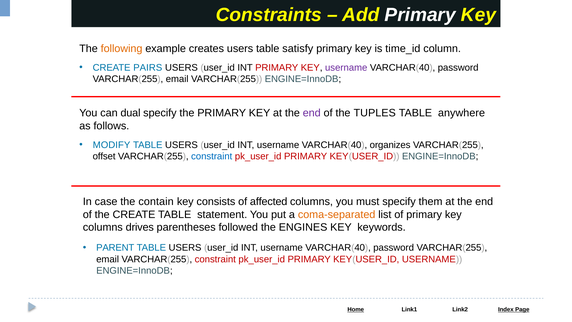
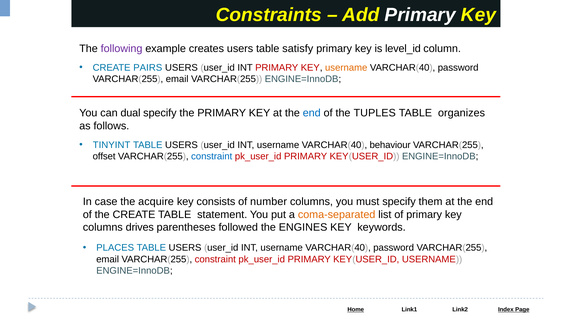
following colour: orange -> purple (122, 49)
time_id: time_id -> level_id (403, 49)
username colour: purple -> orange (346, 68)
end colour: purple -> blue (312, 113)
anywhere: anywhere -> organizes (462, 113)
MODIFY: MODIFY -> TINYINT (112, 145)
organizes: organizes -> behaviour (390, 145)
contain: contain -> acquire (156, 201)
affected: affected -> number (269, 201)
PARENT: PARENT -> PLACES (115, 248)
